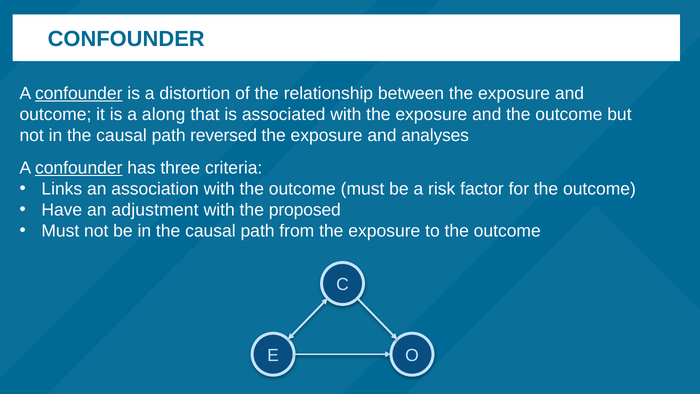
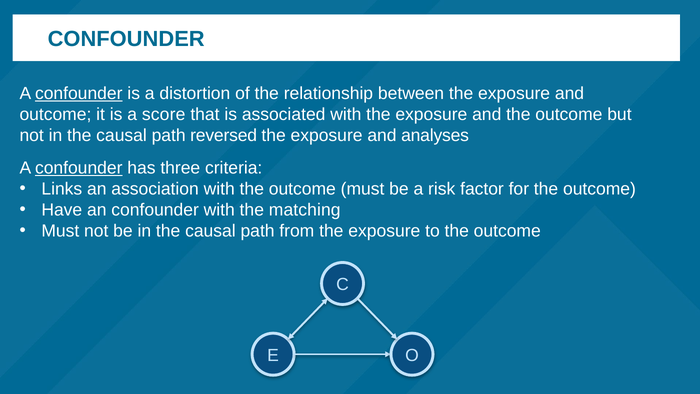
along: along -> score (164, 114)
an adjustment: adjustment -> confounder (155, 210)
proposed: proposed -> matching (305, 210)
